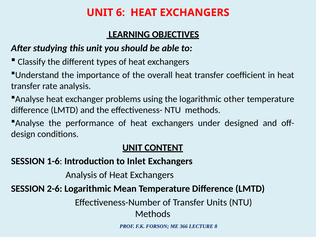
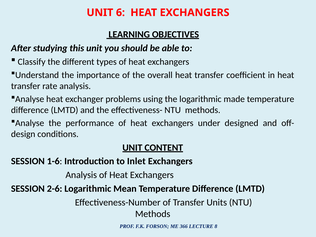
other: other -> made (234, 99)
